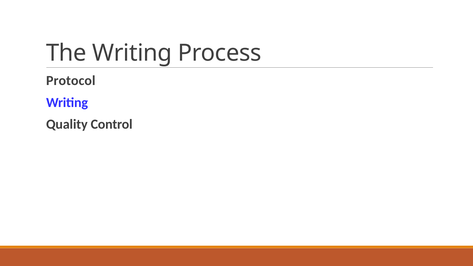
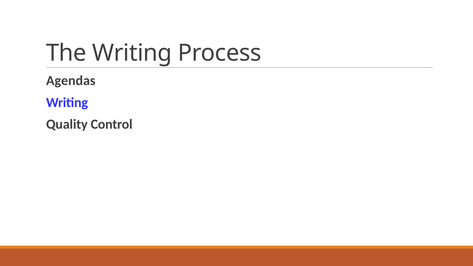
Protocol: Protocol -> Agendas (71, 81)
